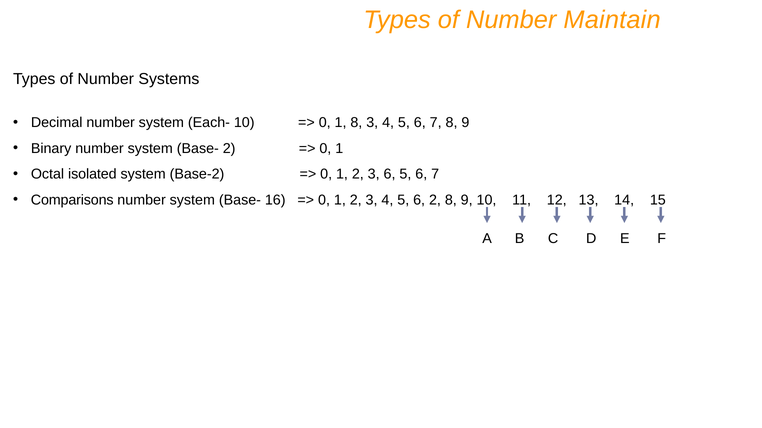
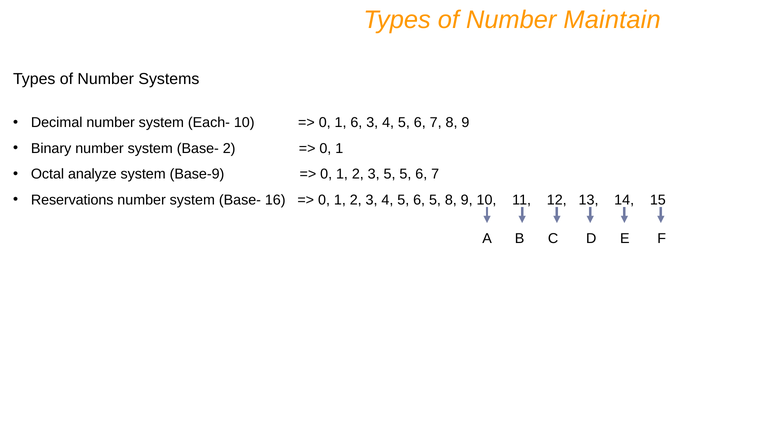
1 8: 8 -> 6 (356, 123)
isolated: isolated -> analyze (92, 174)
Base-2: Base-2 -> Base-9 (197, 174)
3 6: 6 -> 5 (390, 174)
Comparisons: Comparisons -> Reservations (72, 200)
6 2: 2 -> 5 (435, 200)
